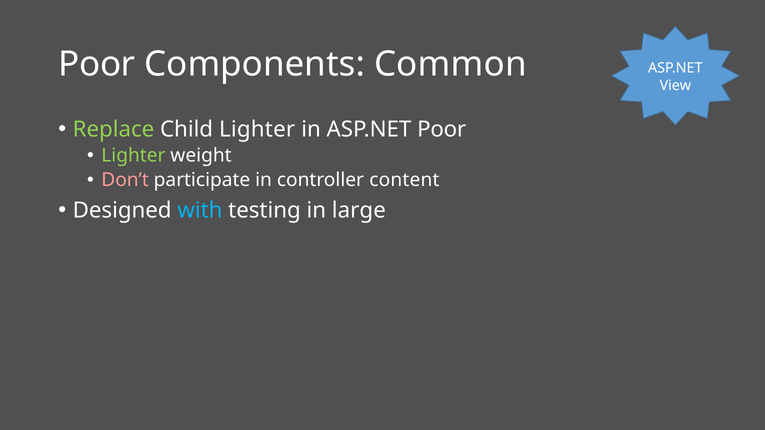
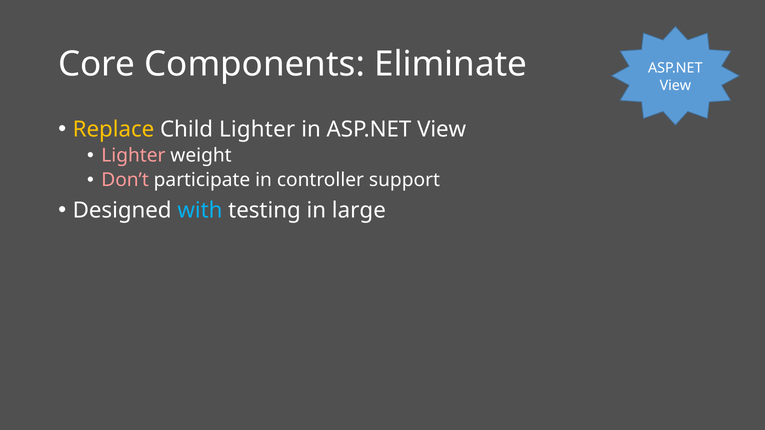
Poor: Poor -> Core (97, 64)
Common: Common -> Eliminate (451, 64)
Replace colour: light green -> yellow (113, 129)
in ASP.NET Poor: Poor -> View (442, 129)
Lighter colour: light green -> pink (133, 156)
content: content -> support (404, 180)
